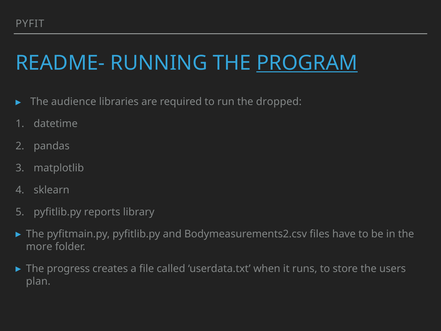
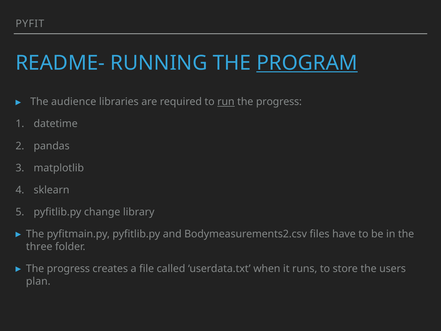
run underline: none -> present (226, 102)
dropped: dropped -> progress (279, 102)
reports: reports -> change (102, 212)
more: more -> three (39, 246)
